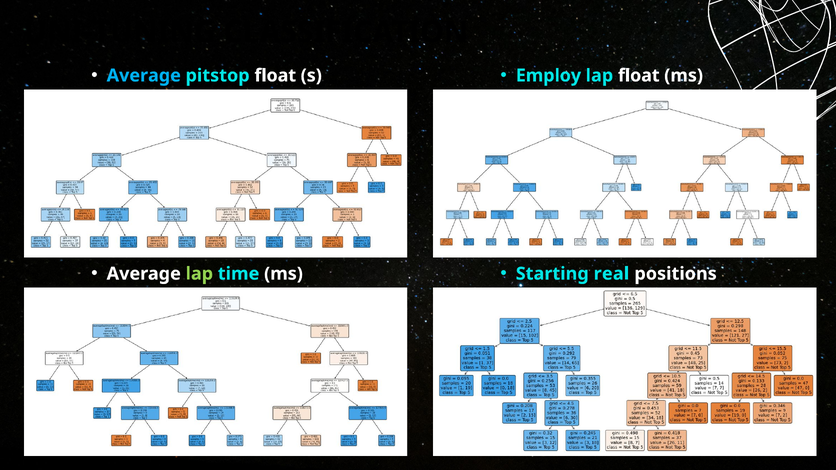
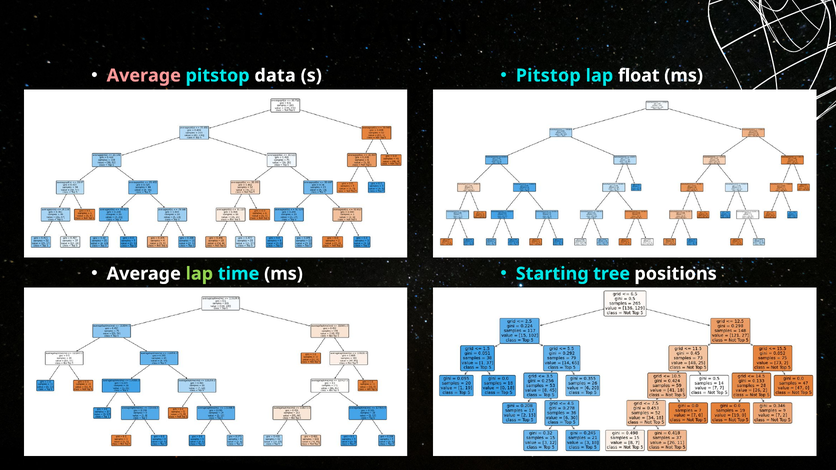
Average colour: light blue -> pink (144, 76)
pitstop float: float -> data (275, 76)
Employ: Employ -> Pitstop (548, 76)
real: real -> tree (612, 274)
